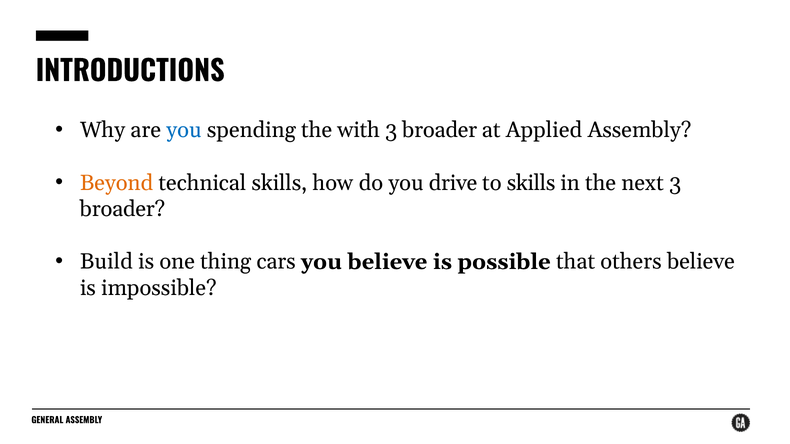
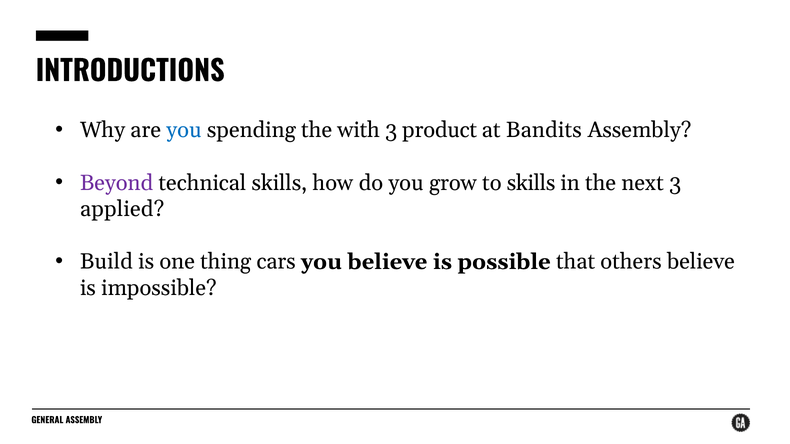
broader: broader -> product (440, 130)
Applied: Applied -> Bandits (544, 130)
Beyond colour: orange -> purple (117, 183)
drive: drive -> grow (453, 183)
broader: broader -> applied (122, 209)
